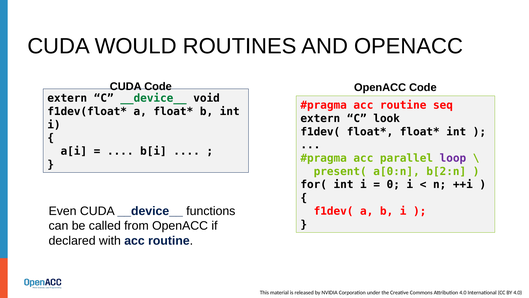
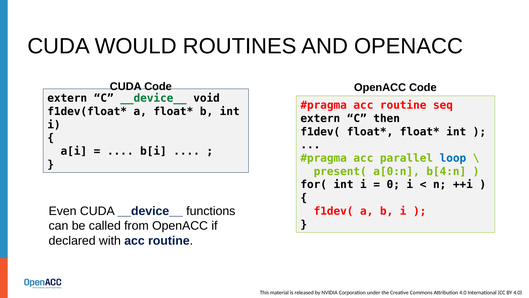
look: look -> then (387, 118)
loop colour: purple -> blue (453, 158)
b[2:n: b[2:n -> b[4:n (446, 171)
